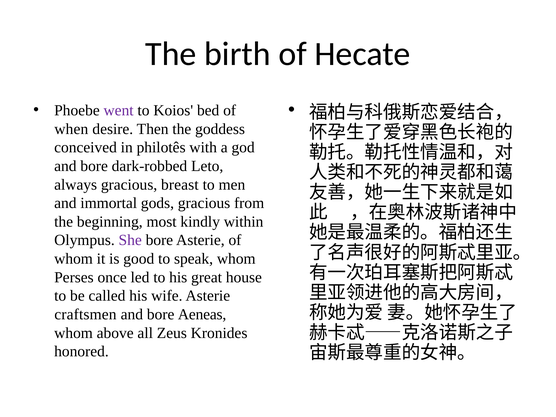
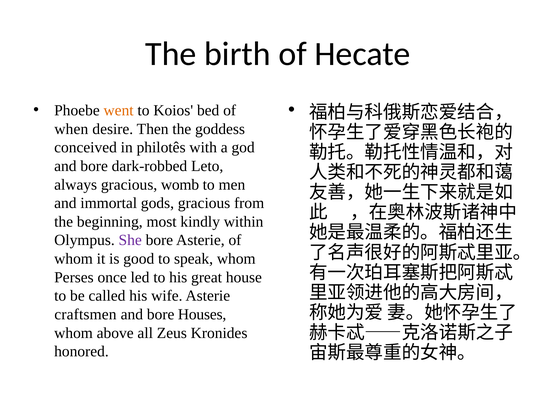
went colour: purple -> orange (119, 110)
breast: breast -> womb (180, 185)
Aeneas: Aeneas -> Houses (202, 314)
